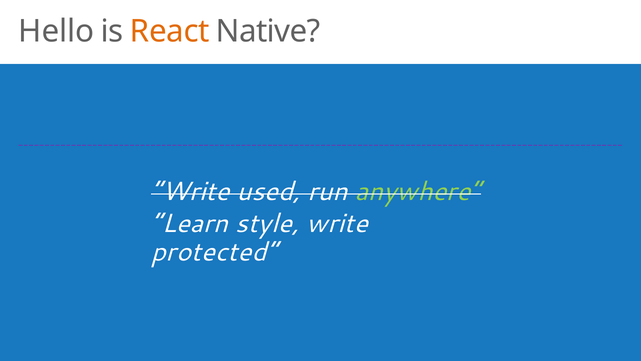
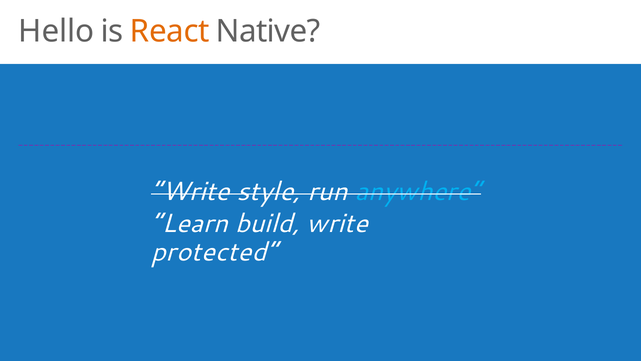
used: used -> style (269, 191)
anywhere colour: light green -> light blue (418, 191)
style: style -> build (268, 223)
